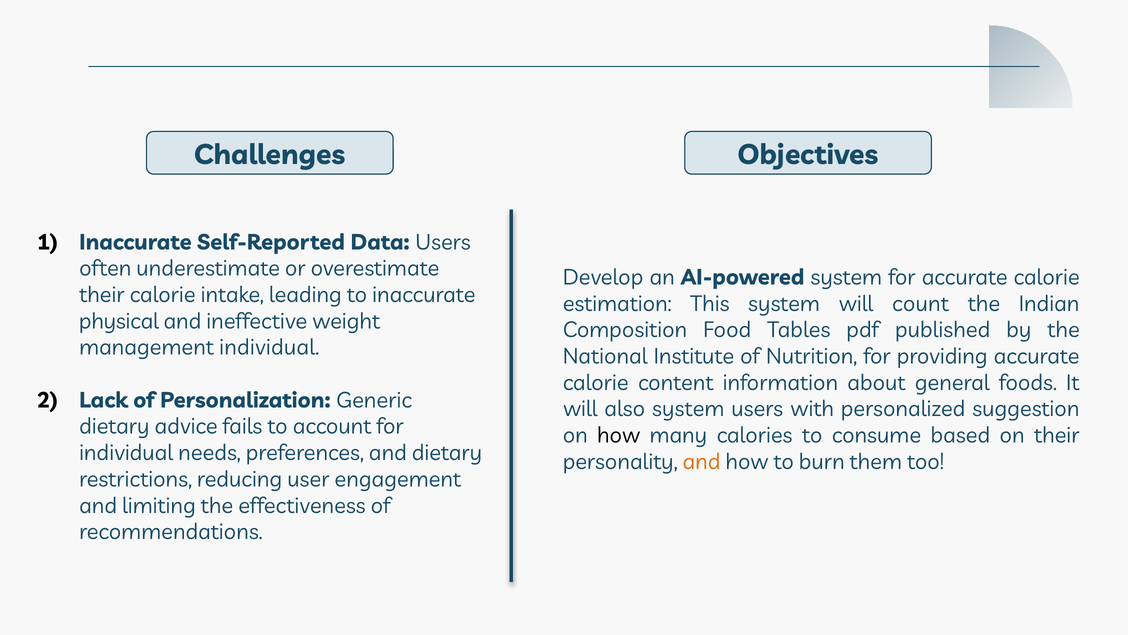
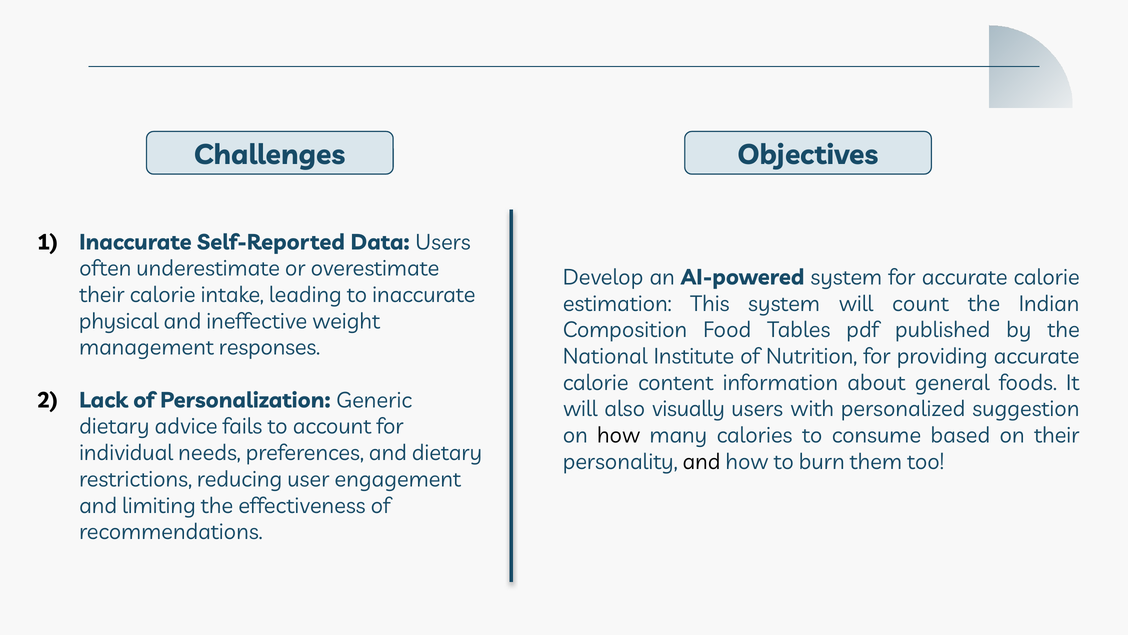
management individual: individual -> responses (269, 347)
also system: system -> visually (688, 409)
and colour: orange -> black (702, 462)
